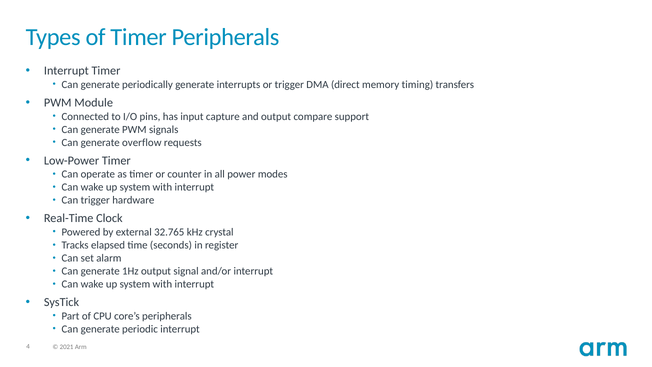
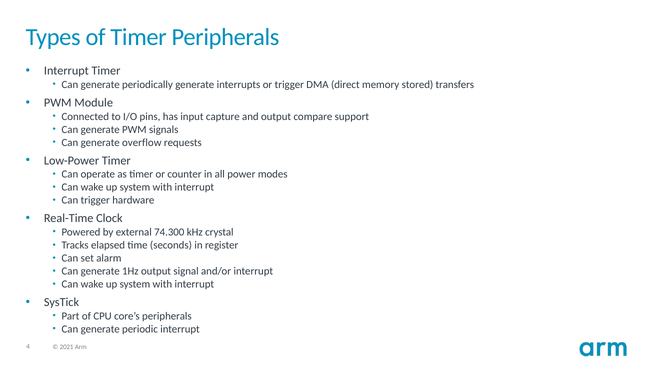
timing: timing -> stored (417, 85)
32.765: 32.765 -> 74.300 (169, 232)
